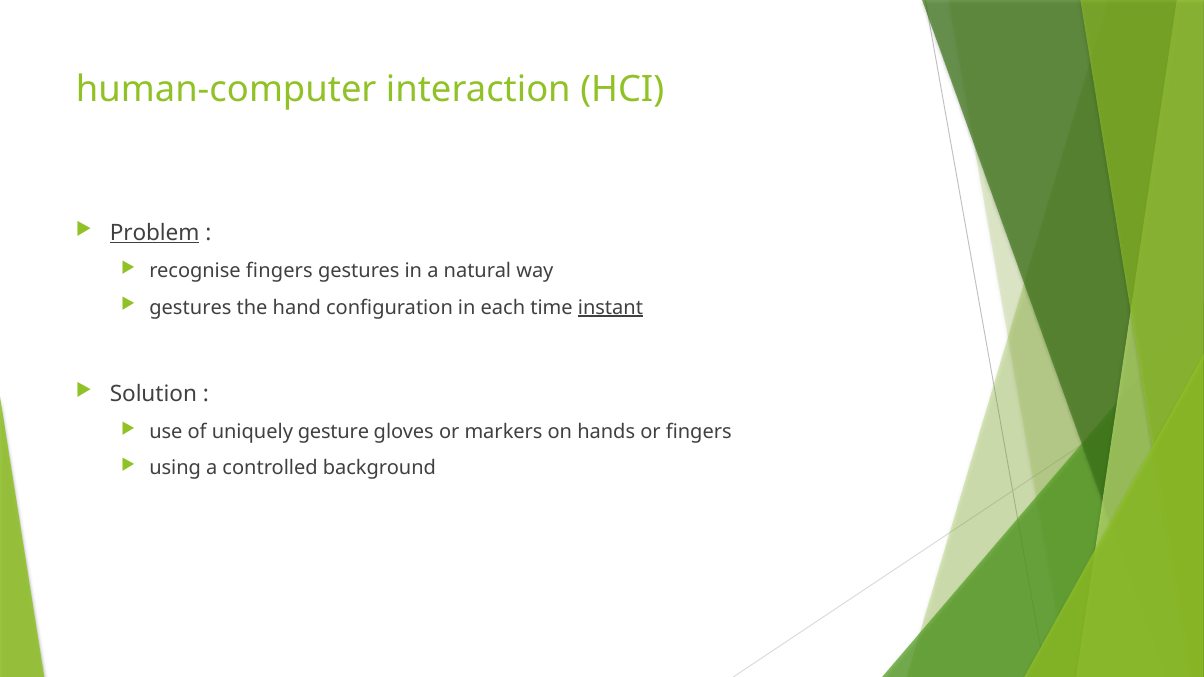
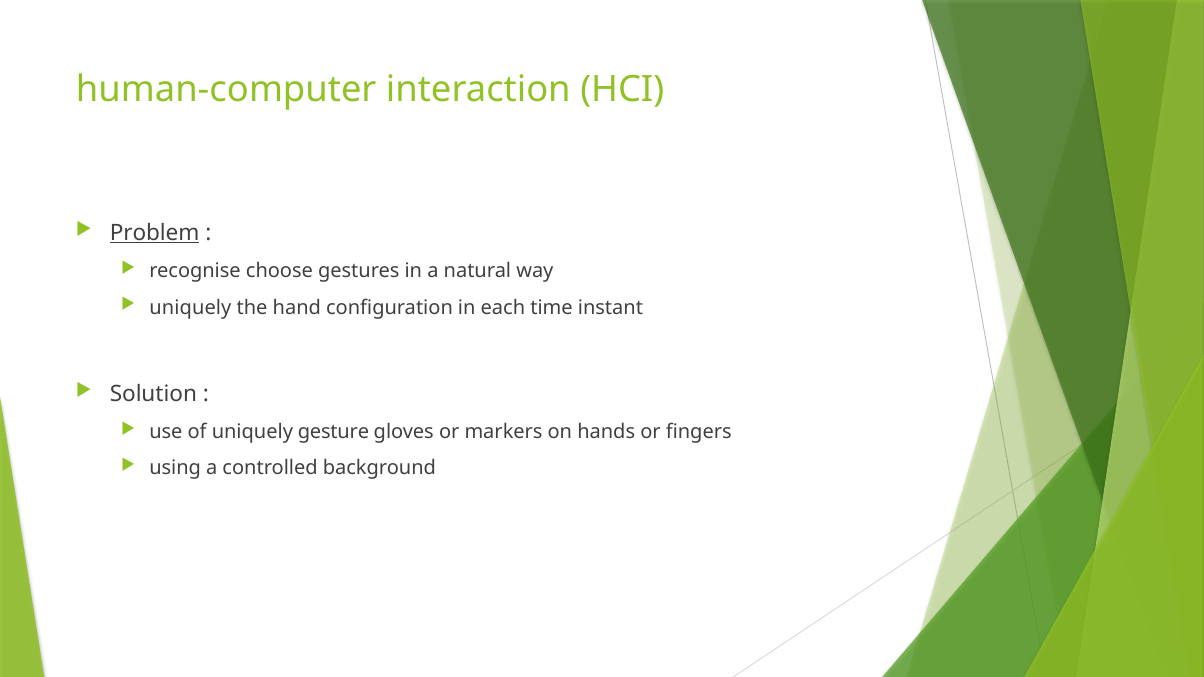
recognise fingers: fingers -> choose (279, 271)
gestures: gestures -> uniquely (190, 308)
instant underline: present -> none (610, 308)
